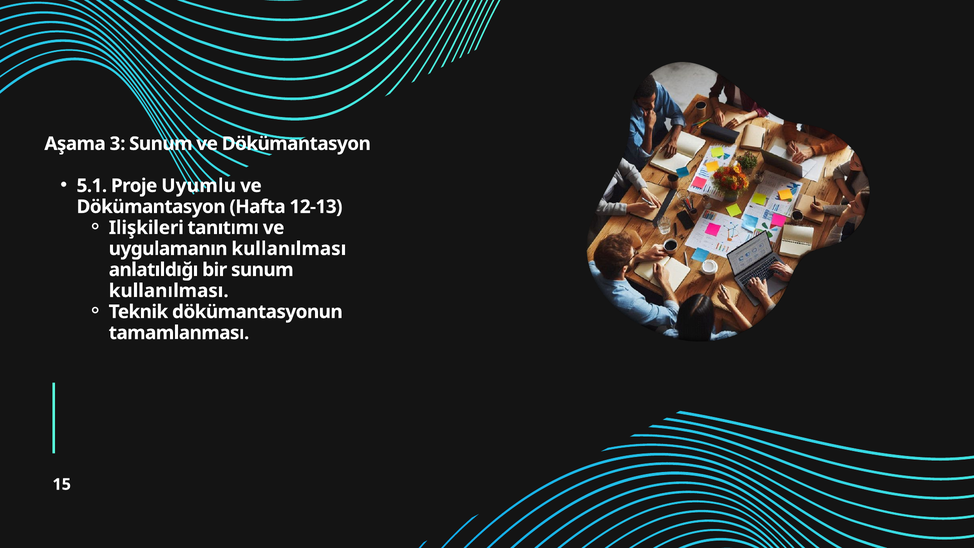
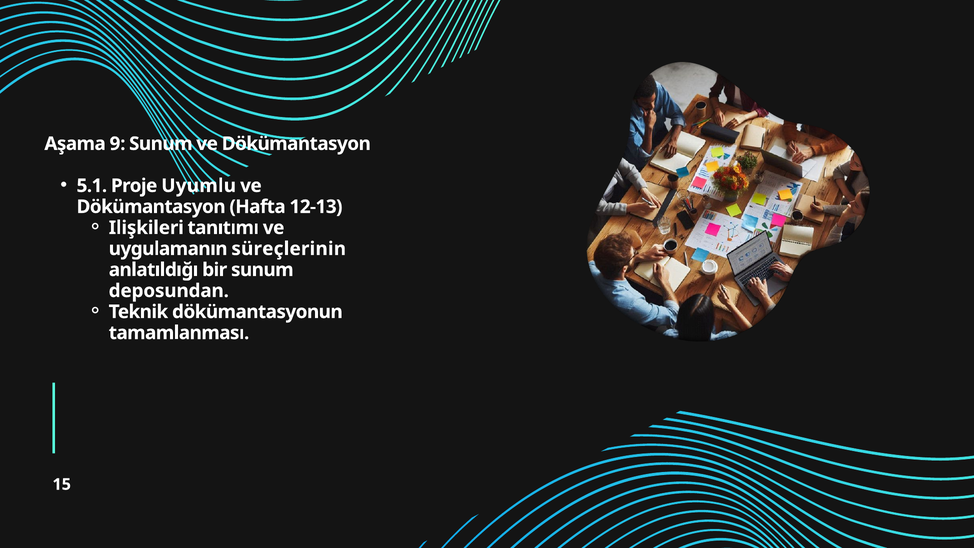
3: 3 -> 9 (118, 144)
uygulamanın kullanılması: kullanılması -> süreçlerinin (289, 249)
kullanılması: kullanılması -> deposundan (169, 291)
